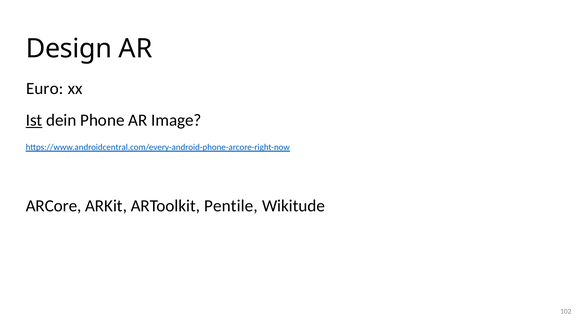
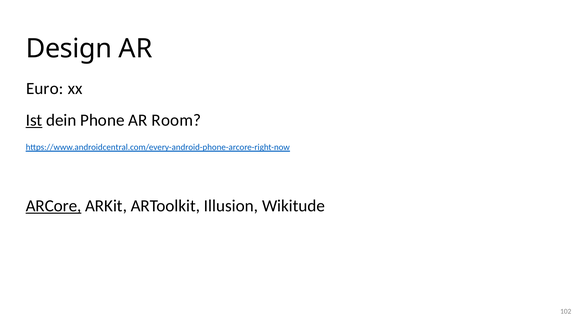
Image: Image -> Room (176, 120)
ARCore underline: none -> present (54, 206)
Pentile: Pentile -> Illusion (231, 206)
